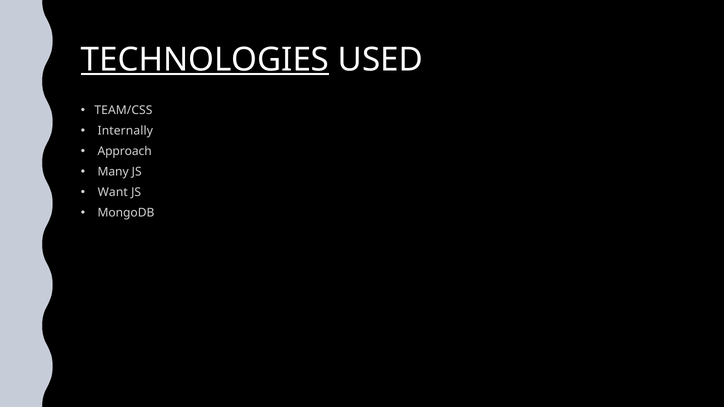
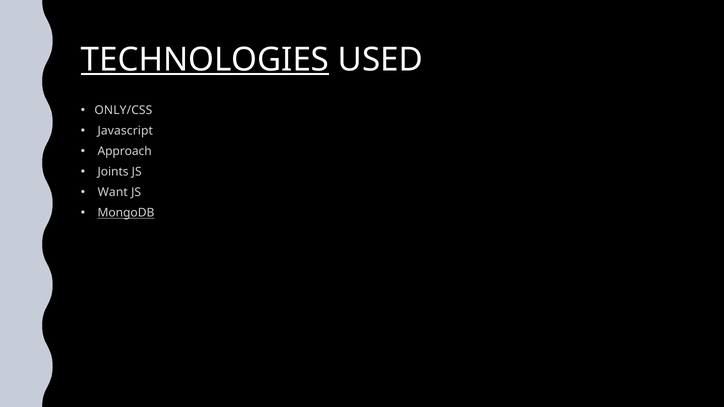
TEAM/CSS: TEAM/CSS -> ONLY/CSS (123, 110)
Internally: Internally -> Javascript (125, 131)
Many: Many -> Joints (113, 172)
MongoDB underline: none -> present (126, 213)
